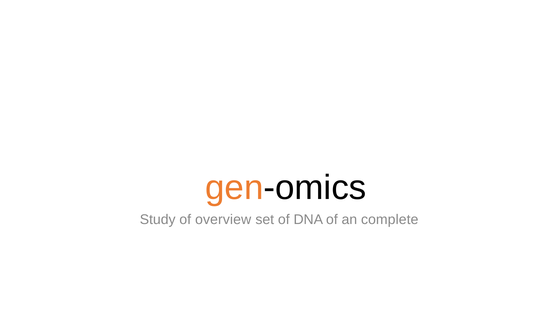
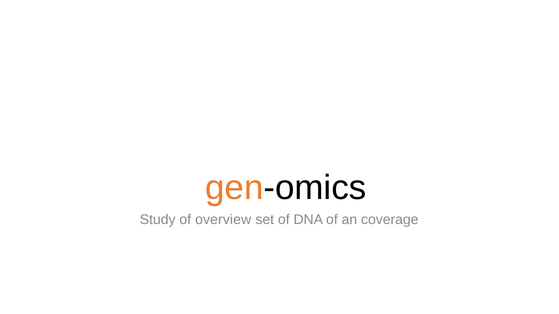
complete: complete -> coverage (390, 220)
